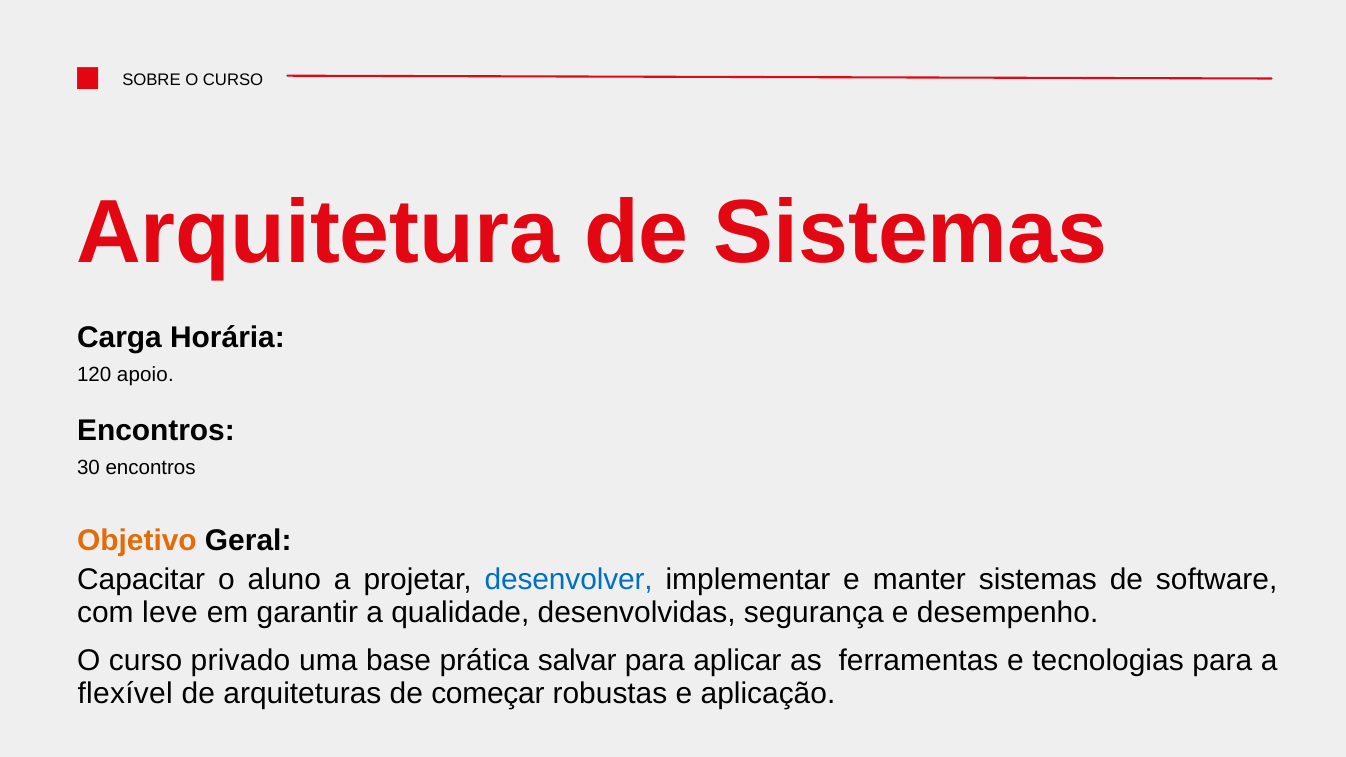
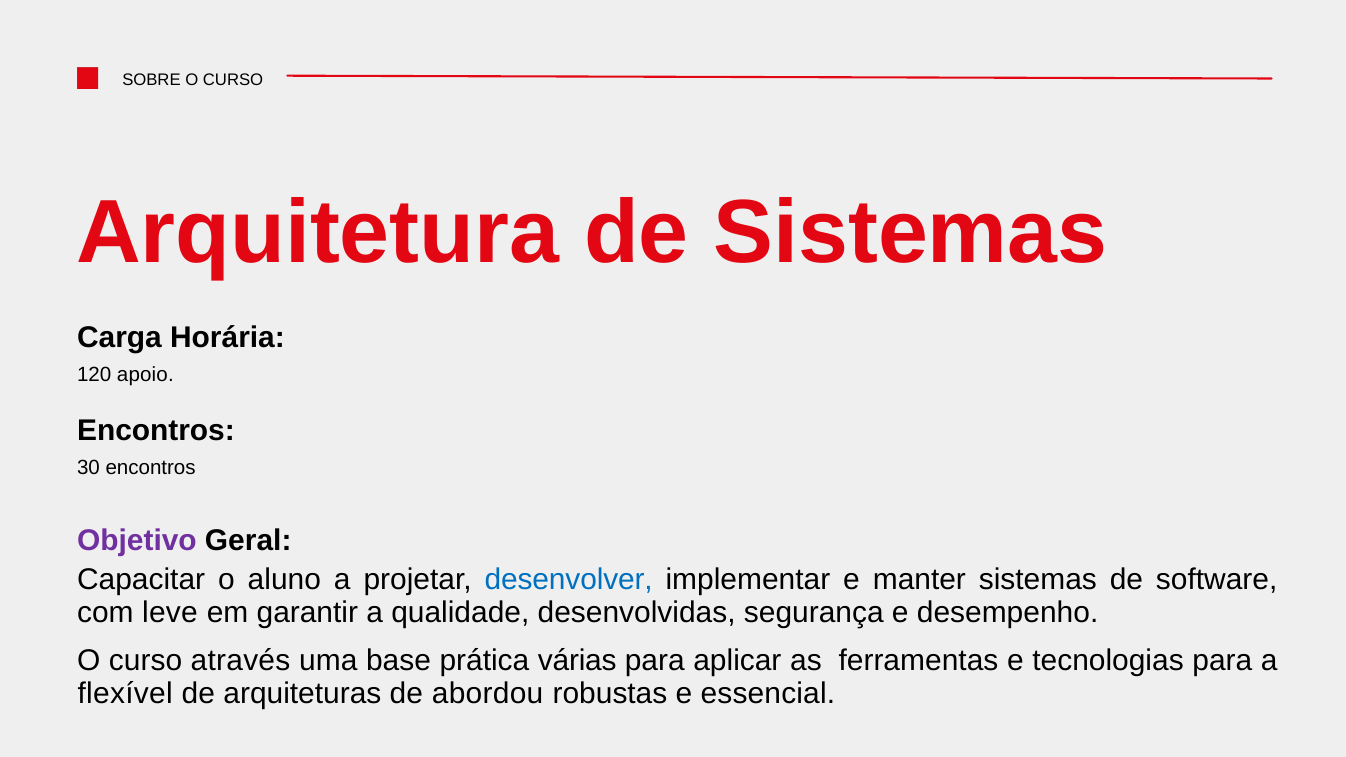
Objetivo colour: orange -> purple (137, 541)
privado: privado -> através (241, 660)
salvar: salvar -> várias (577, 660)
começar: começar -> abordou (488, 693)
aplicação: aplicação -> essencial (768, 693)
